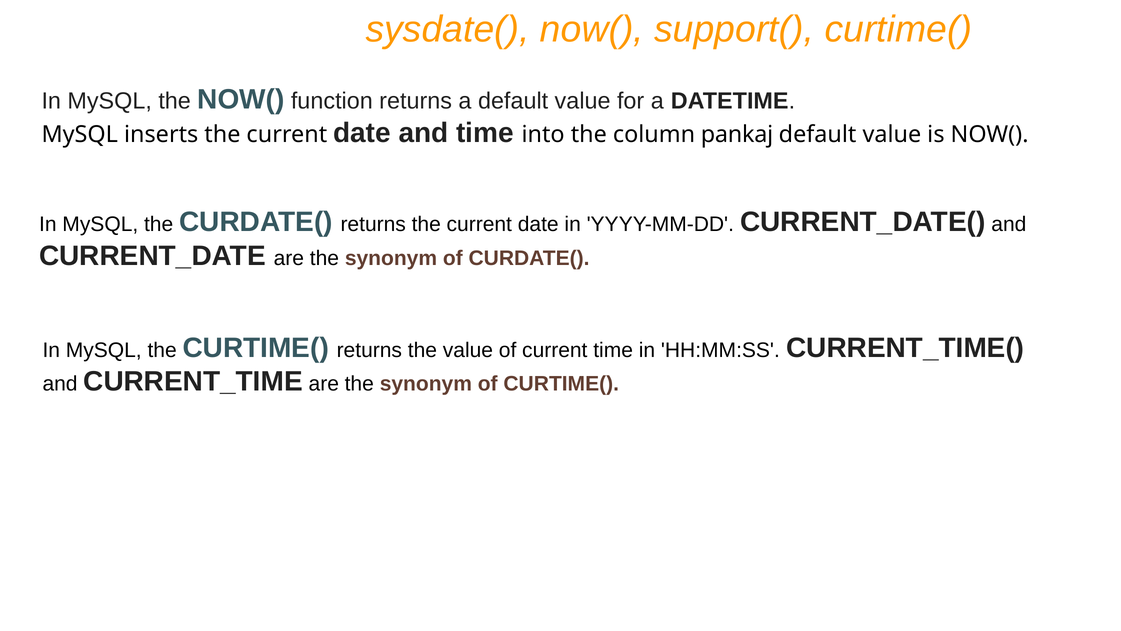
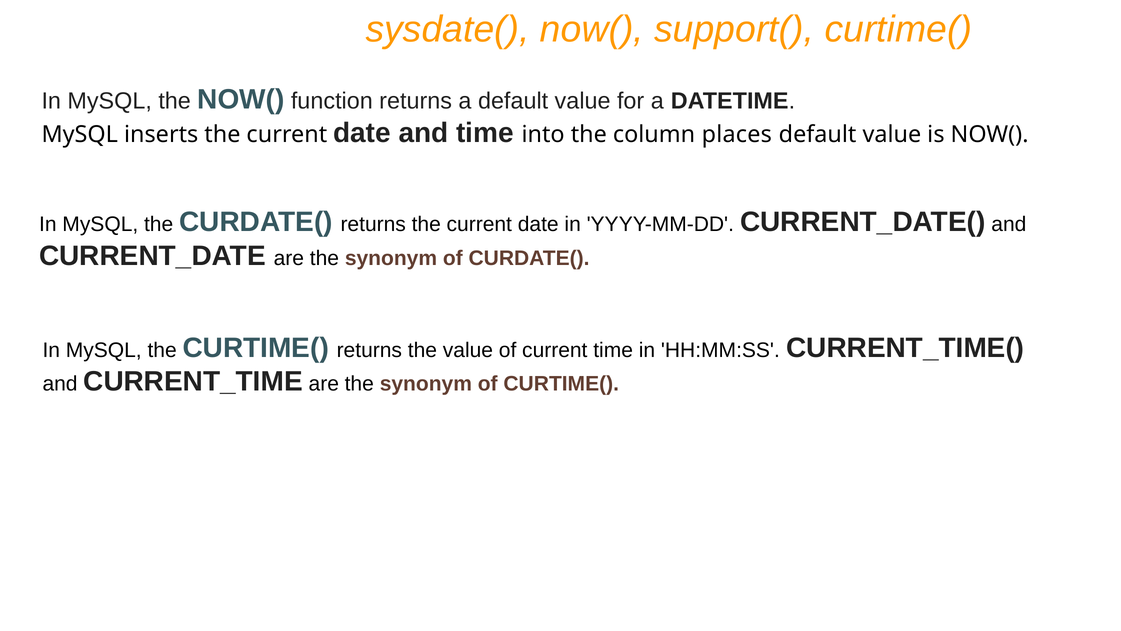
pankaj: pankaj -> places (737, 135)
